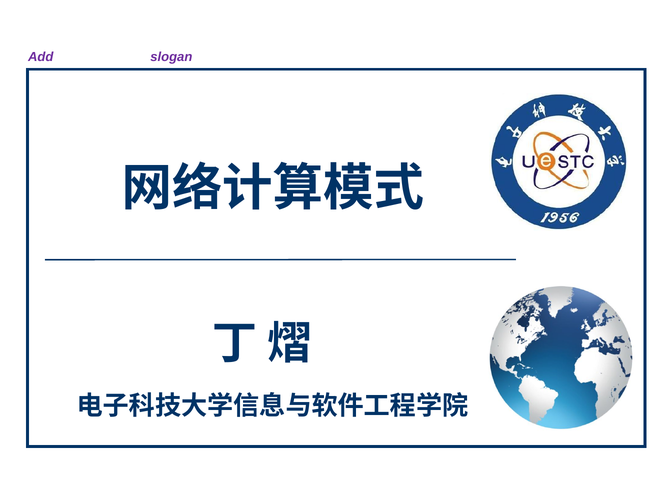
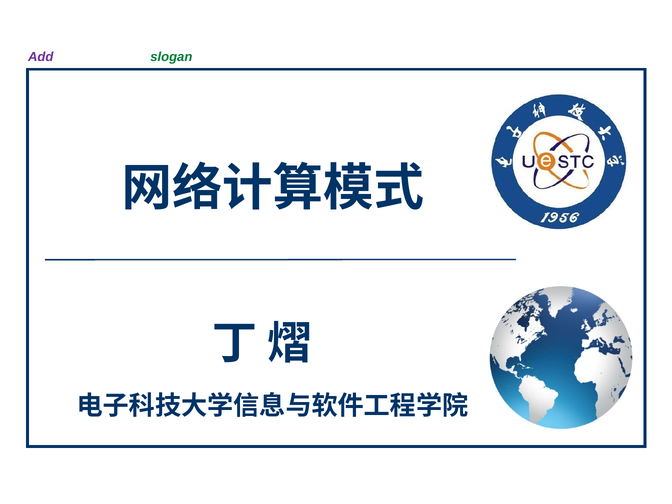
slogan colour: purple -> green (171, 57)
